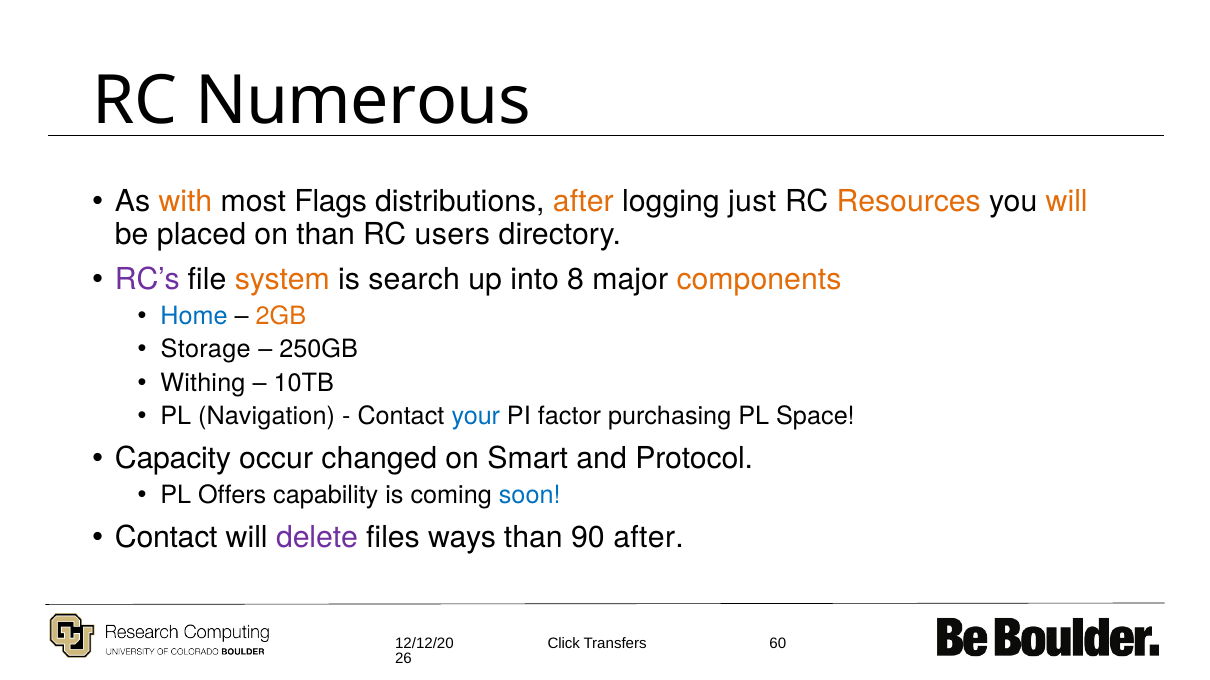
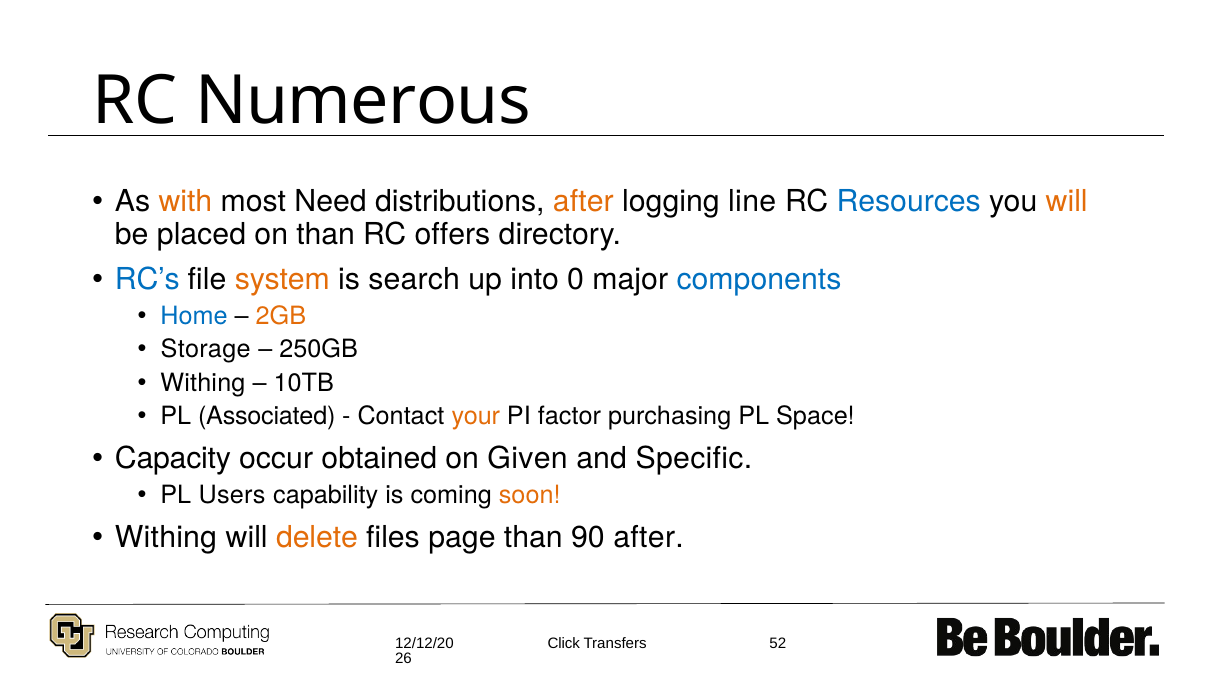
Flags: Flags -> Need (331, 202)
just: just -> line (752, 202)
Resources colour: orange -> blue (909, 202)
users: users -> offers (452, 235)
RC’s colour: purple -> blue (147, 280)
8: 8 -> 0 (576, 280)
components colour: orange -> blue (759, 280)
Navigation: Navigation -> Associated (267, 417)
your colour: blue -> orange (476, 417)
changed: changed -> obtained (379, 459)
Smart: Smart -> Given (528, 459)
Protocol: Protocol -> Specific (694, 459)
Offers: Offers -> Users (232, 496)
soon colour: blue -> orange (530, 496)
Contact: Contact -> Withing (166, 538)
delete colour: purple -> orange (317, 538)
ways: ways -> page (462, 538)
60: 60 -> 52 (778, 644)
